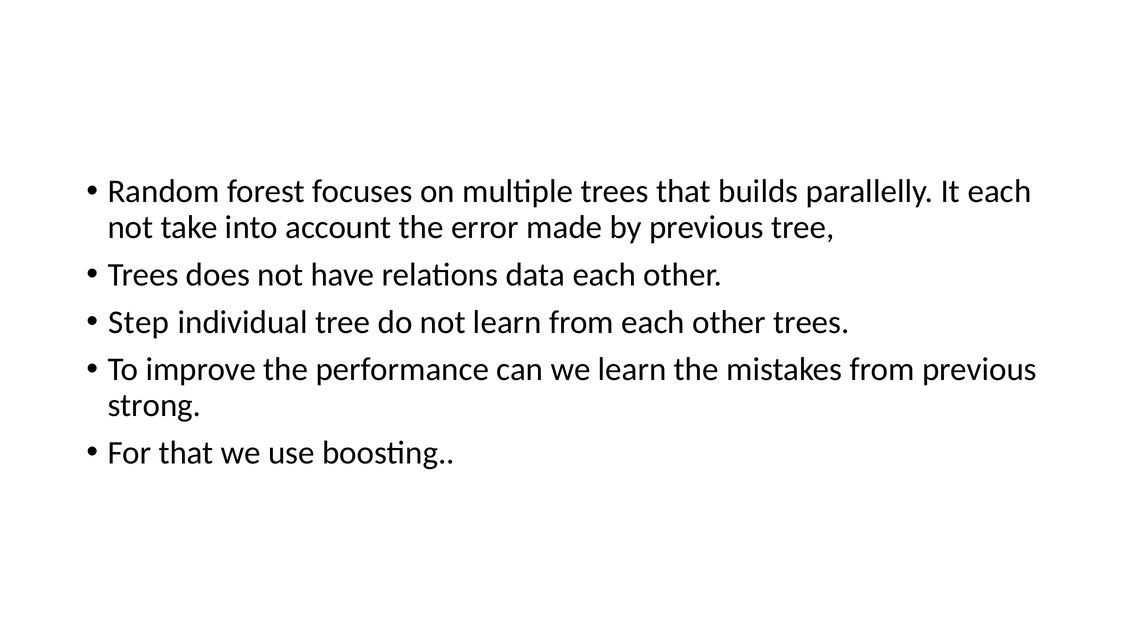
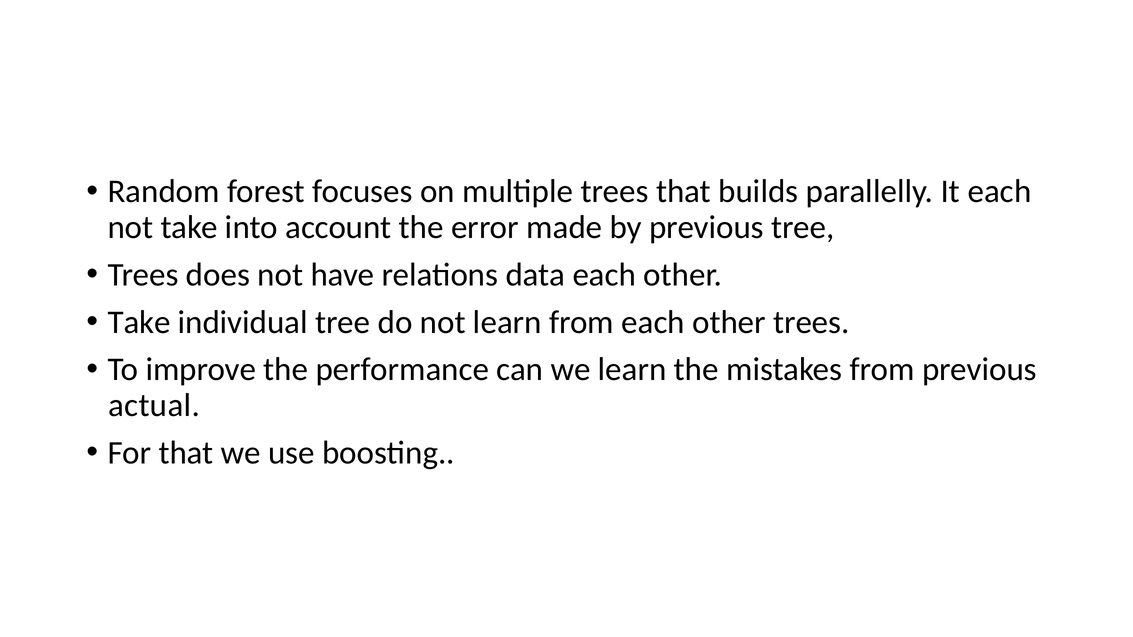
Step: Step -> Take (139, 322)
strong: strong -> actual (154, 405)
